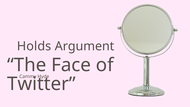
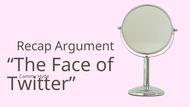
Holds: Holds -> Recap (34, 46)
